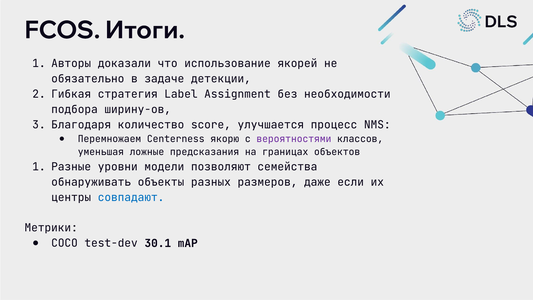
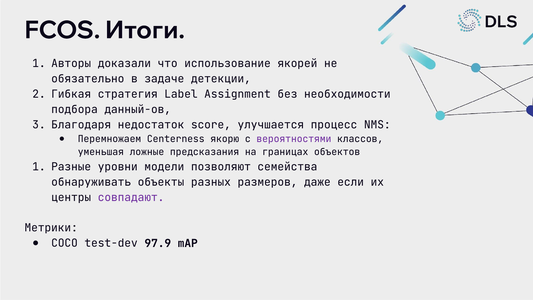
ширину-ов: ширину-ов -> данный-ов (138, 109)
количество: количество -> недостаток (151, 125)
совпадают colour: blue -> purple (131, 197)
30.1: 30.1 -> 97.9 (158, 243)
